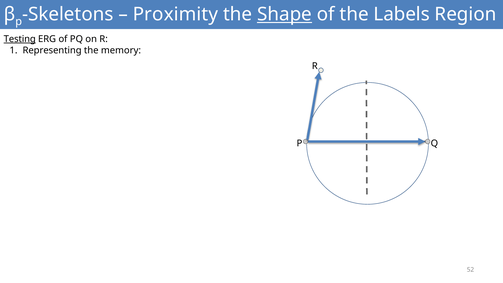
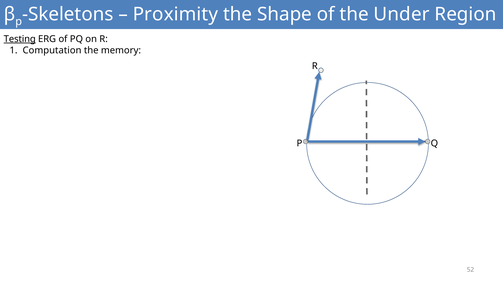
Shape underline: present -> none (285, 14)
Labels: Labels -> Under (402, 14)
Representing: Representing -> Computation (52, 50)
